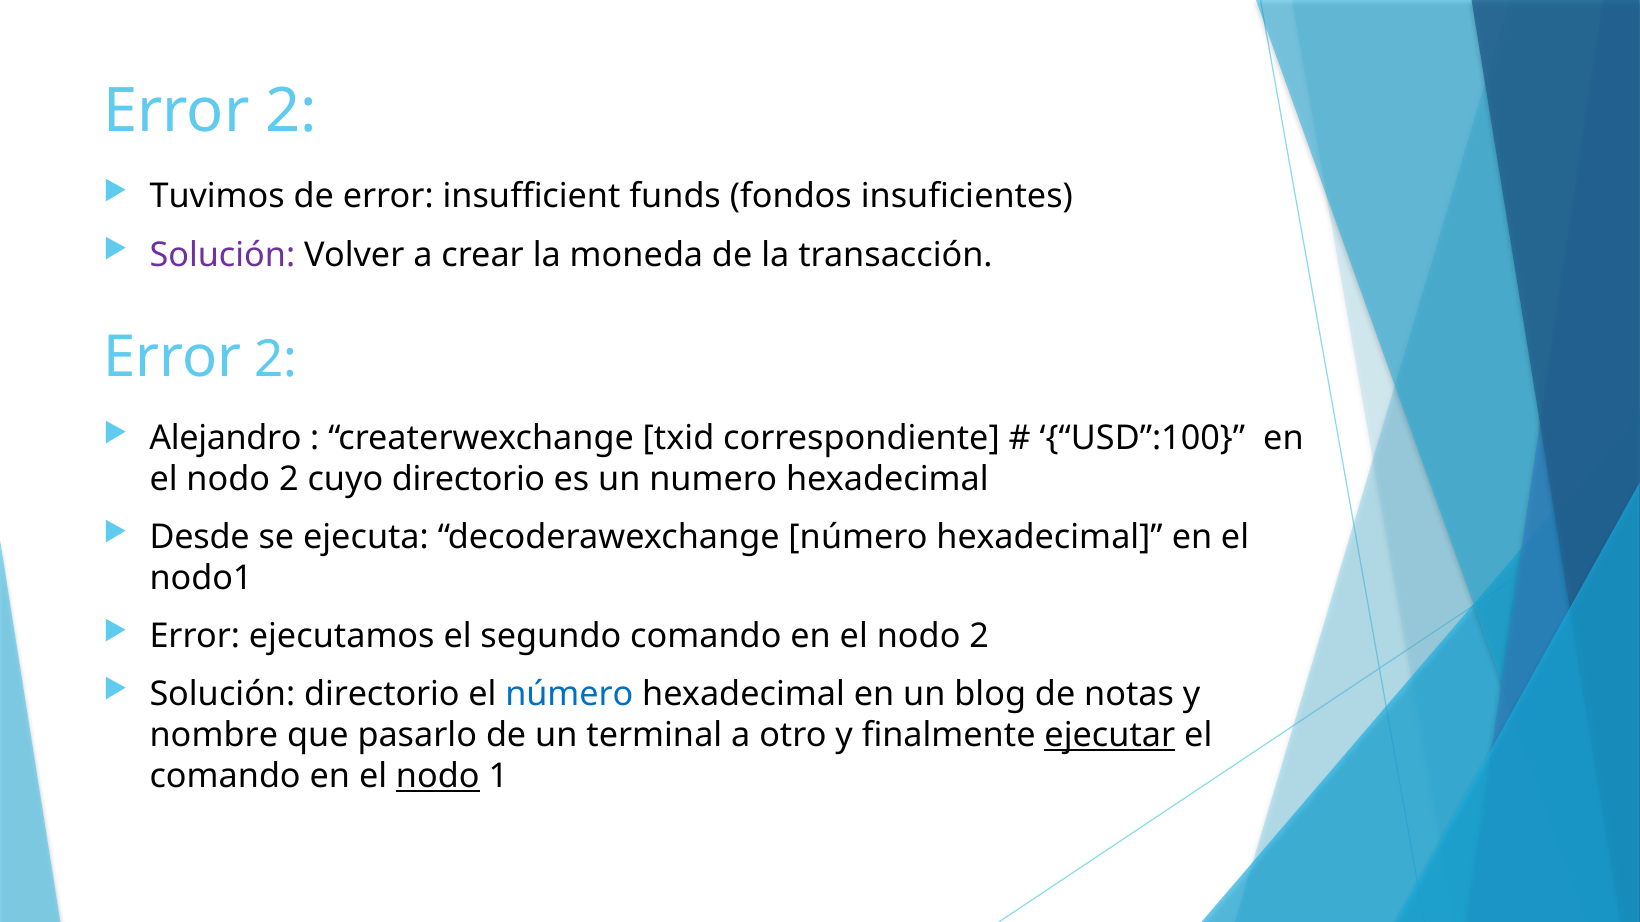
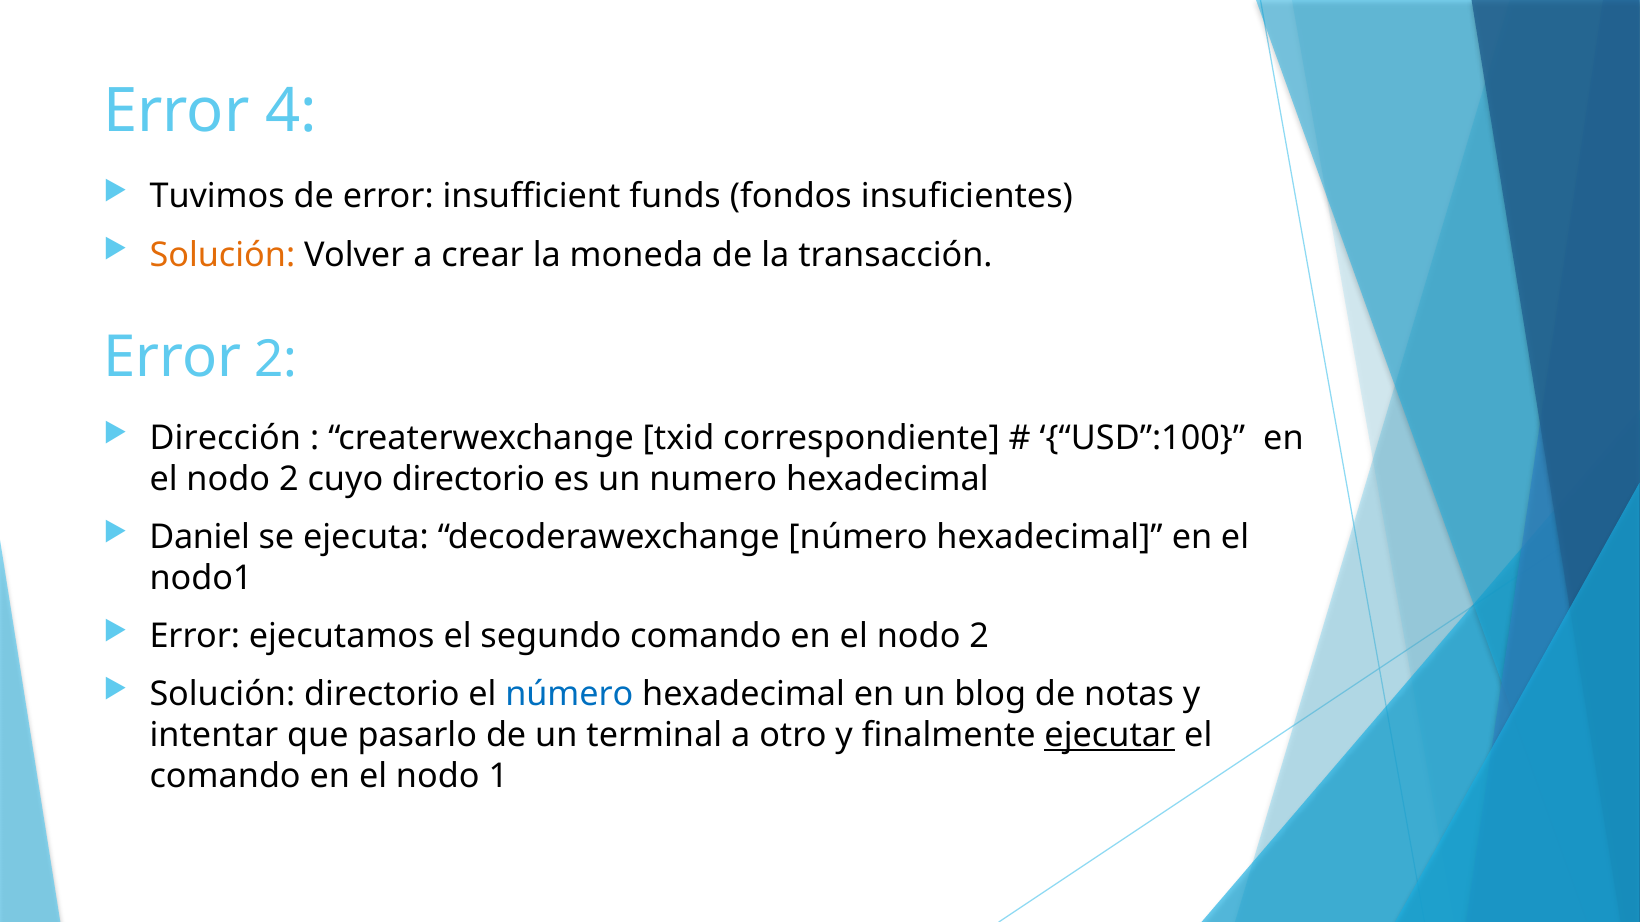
2: 2 -> 4 (291, 111)
Solución colour: purple -> orange (222, 255)
Alejandro: Alejandro -> Dirección (225, 438)
Desde: Desde -> Daniel (200, 538)
nombre: nombre -> intentar (214, 736)
nodo underline: present -> none (438, 777)
